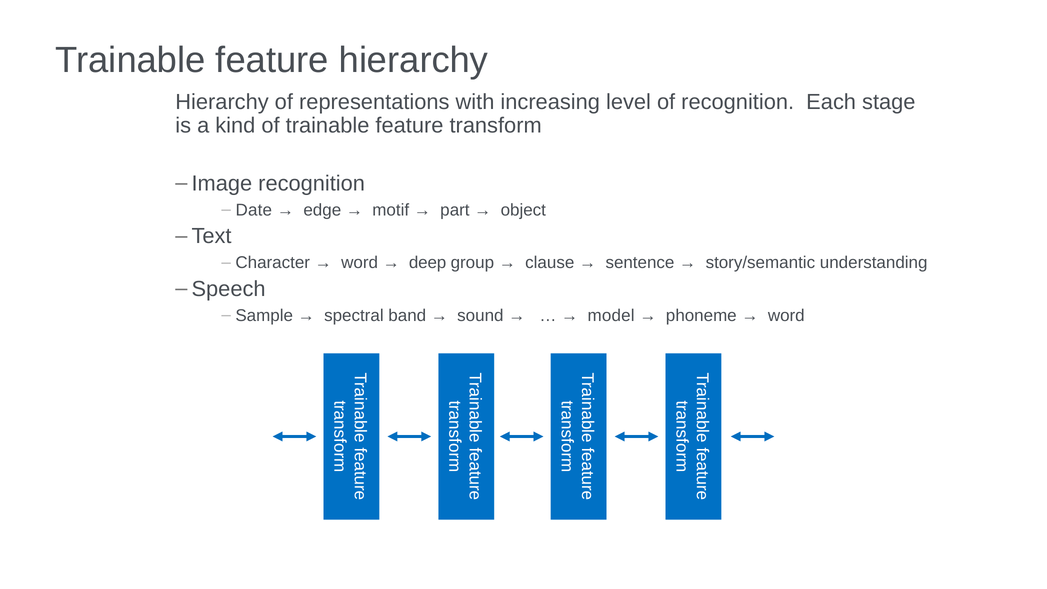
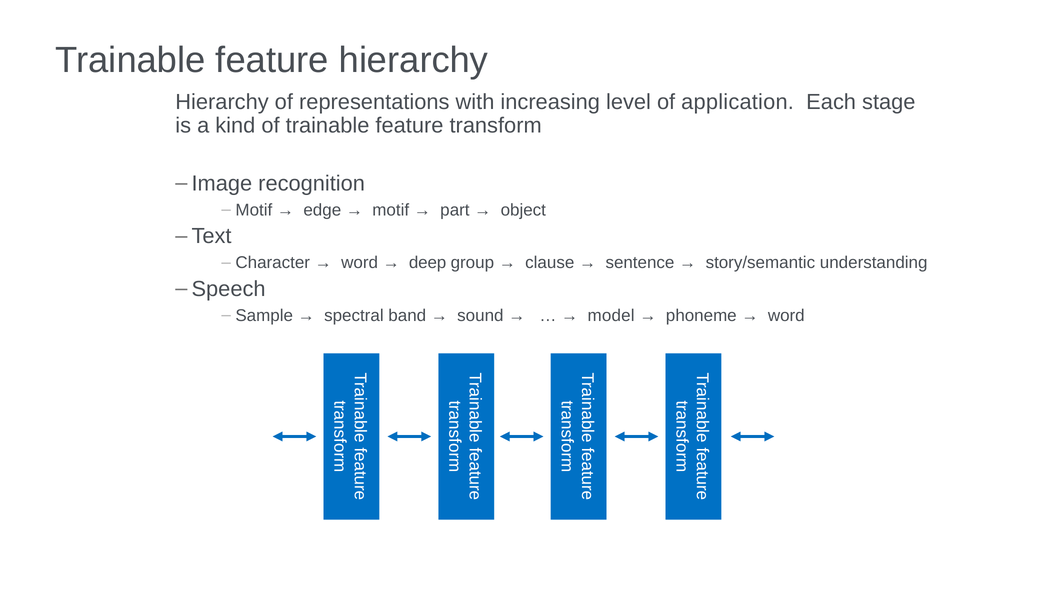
of recognition: recognition -> application (738, 102)
Date: Date -> Motif (254, 210)
